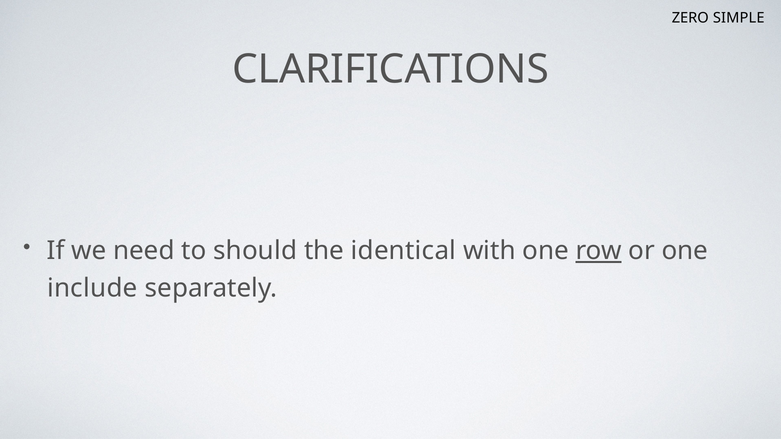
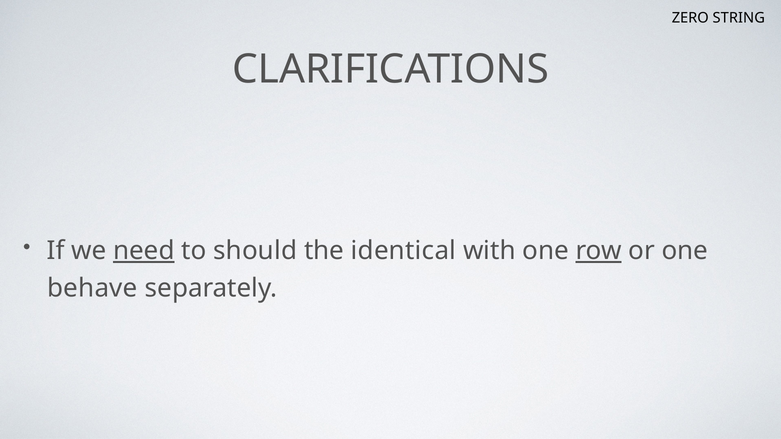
SIMPLE: SIMPLE -> STRING (739, 18)
need underline: none -> present (144, 251)
include: include -> behave (92, 288)
